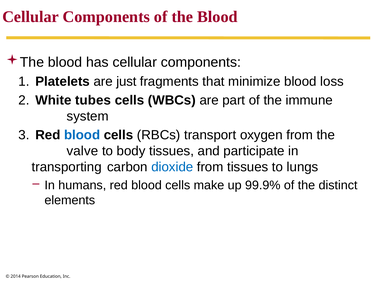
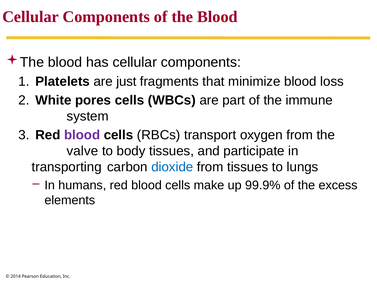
tubes: tubes -> pores (93, 100)
blood colour: blue -> purple (82, 135)
distinct: distinct -> excess (338, 185)
